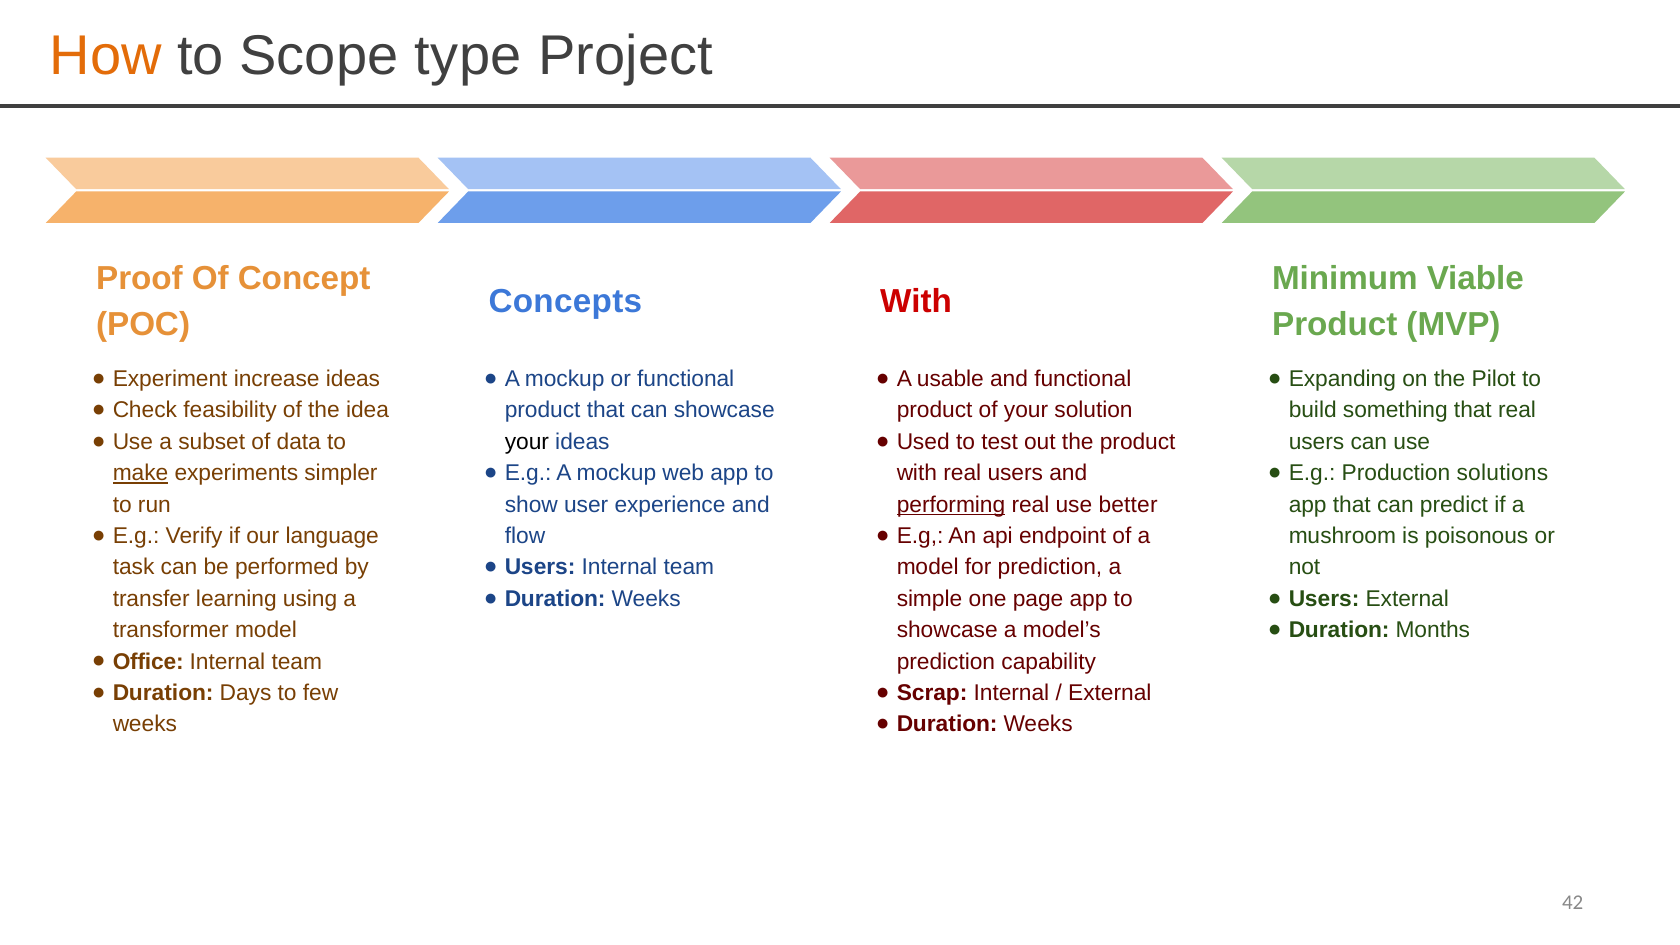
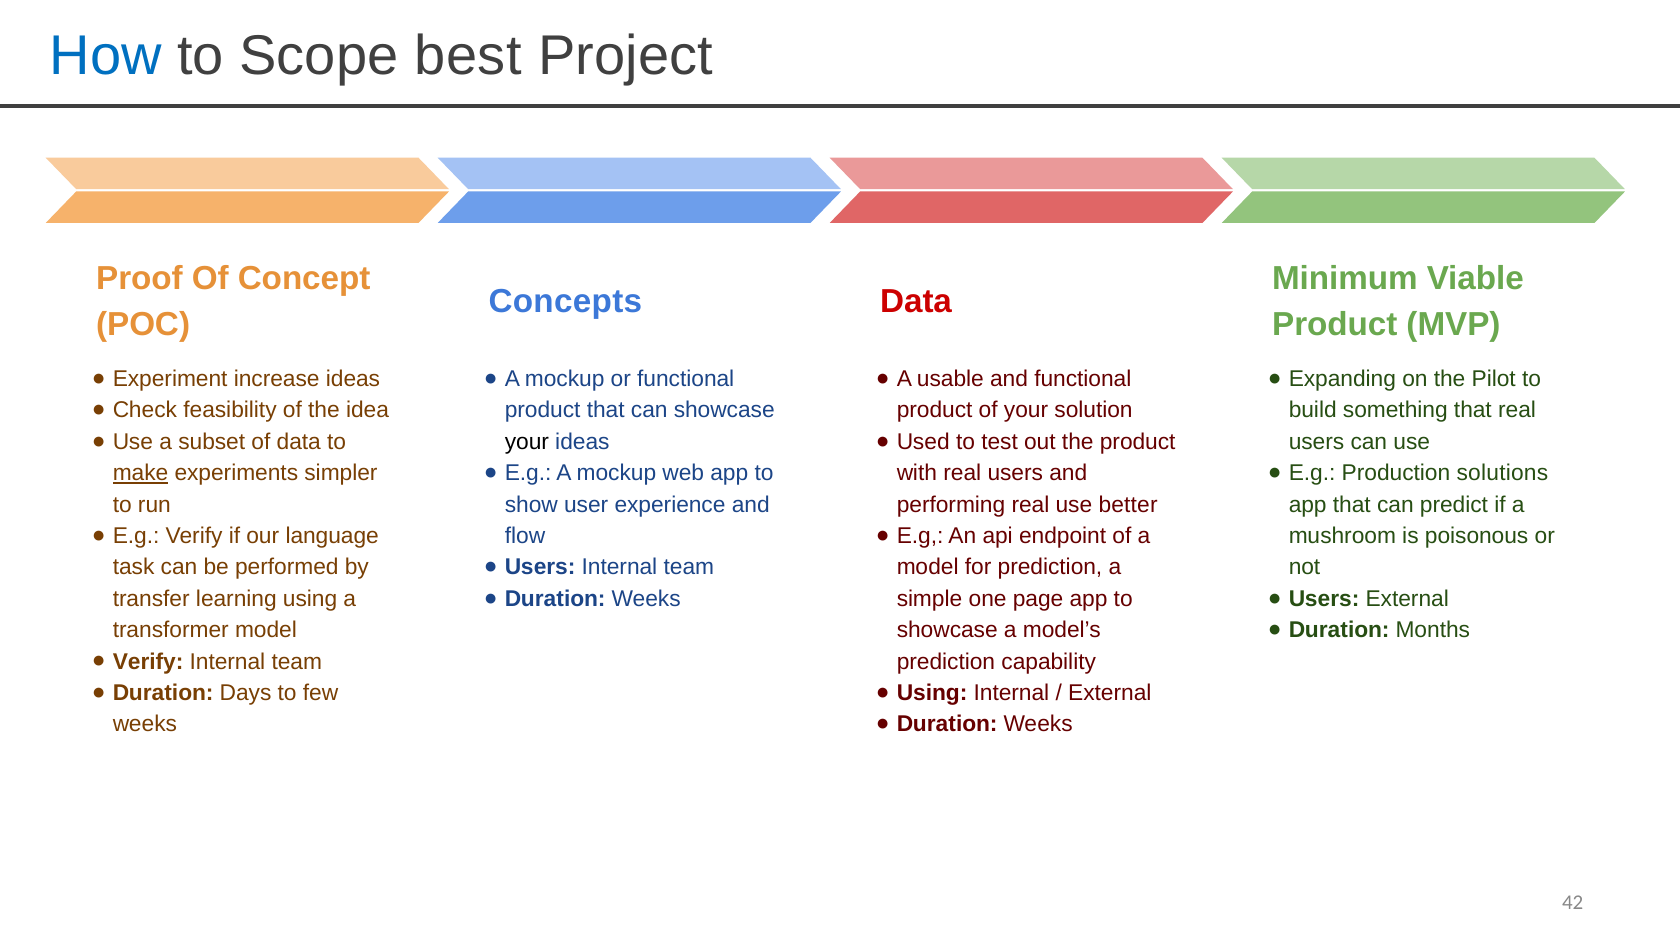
How colour: orange -> blue (106, 56)
type: type -> best (468, 56)
With: With -> Data (916, 302)
performing underline: present -> none (951, 505)
Office: Office -> Verify (148, 662)
Scrap: Scrap -> Using (932, 693)
